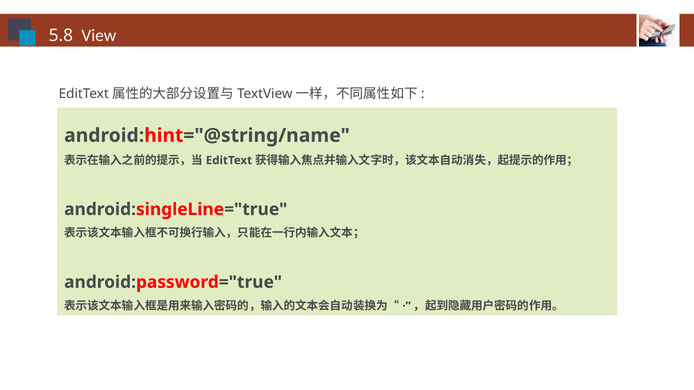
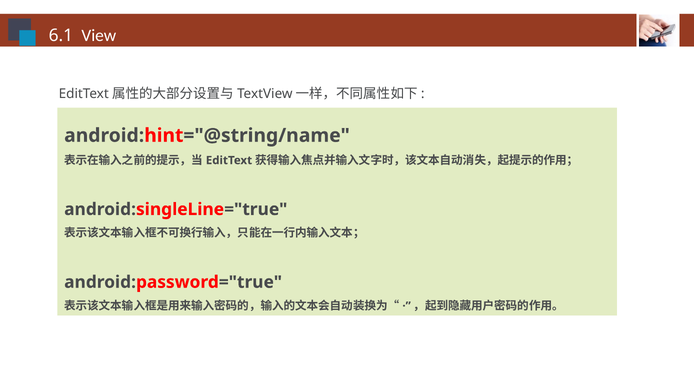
5.8: 5.8 -> 6.1 (61, 35)
